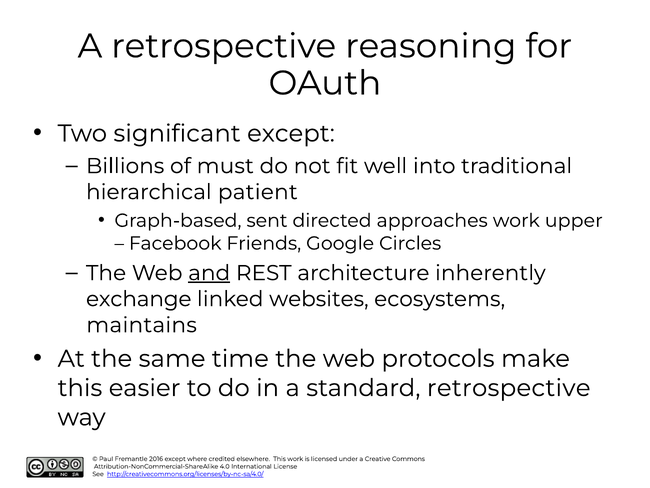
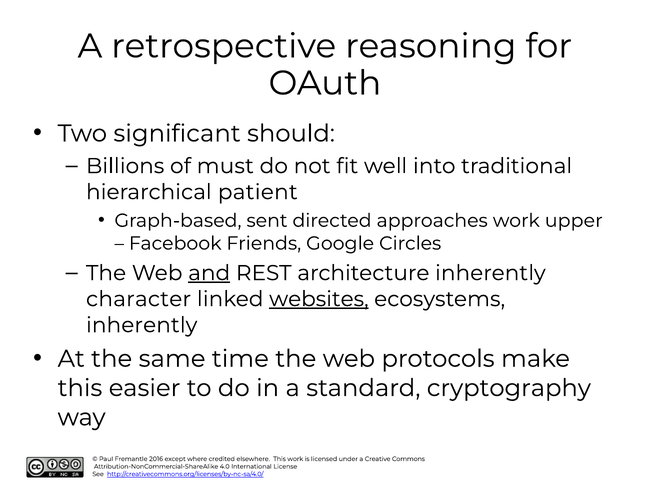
significant except: except -> should (291, 133)
exchange: exchange -> character (139, 299)
websites underline: none -> present (319, 299)
maintains: maintains -> inherently (142, 325)
standard retrospective: retrospective -> cryptography (509, 388)
